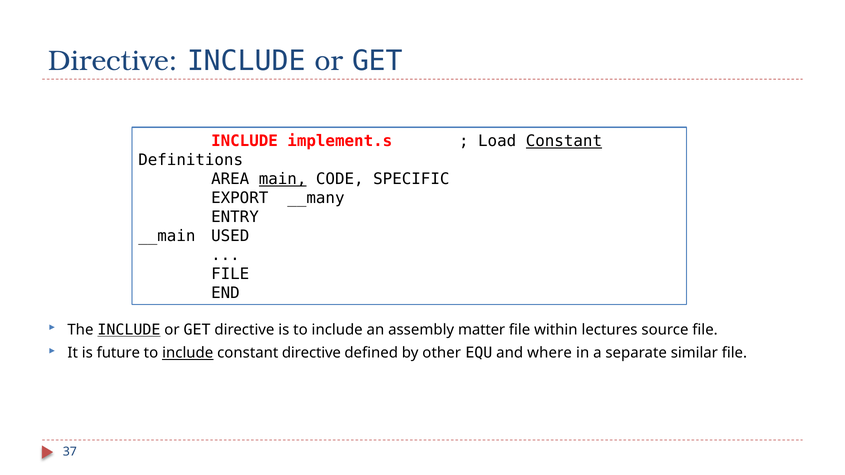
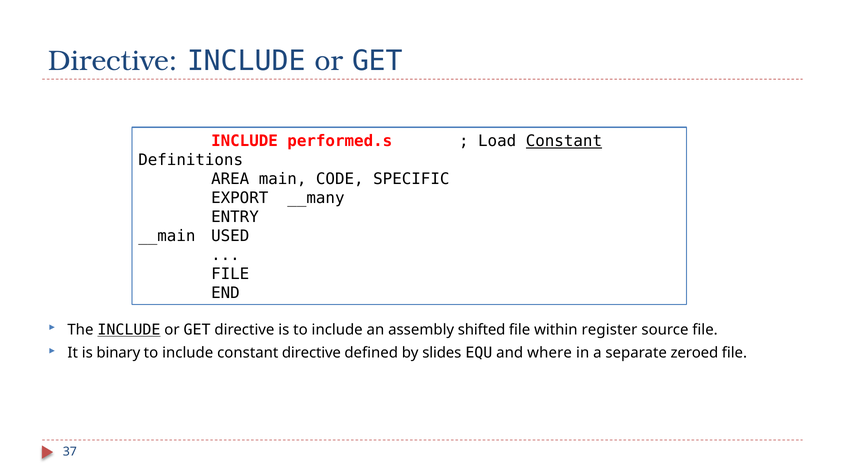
implement.s: implement.s -> performed.s (340, 141)
main underline: present -> none (283, 179)
matter: matter -> shifted (482, 330)
lectures: lectures -> register (609, 330)
future: future -> binary (118, 353)
include underline: present -> none (188, 353)
other: other -> slides (442, 353)
similar: similar -> zeroed (694, 353)
